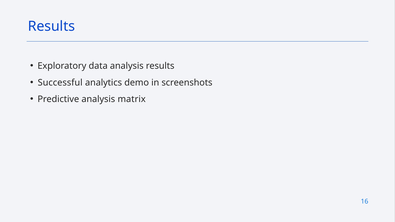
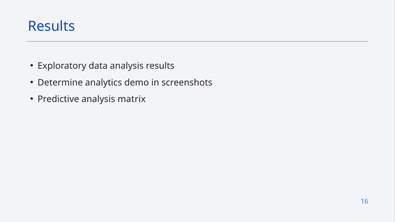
Successful: Successful -> Determine (60, 83)
